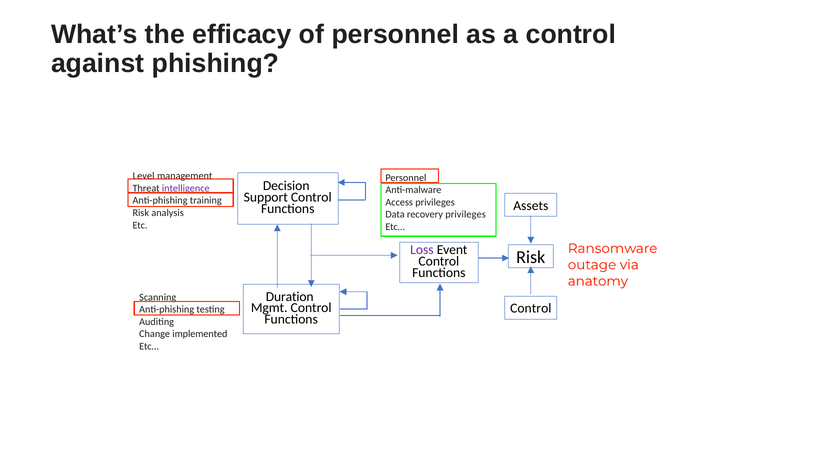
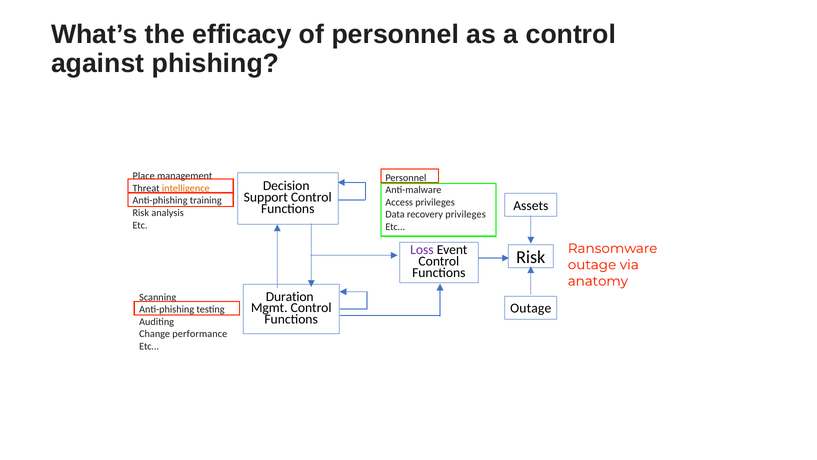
Level: Level -> Place (144, 176)
intelligence colour: purple -> orange (186, 188)
Control: Control -> Outage (531, 308)
implemented: implemented -> performance (200, 334)
